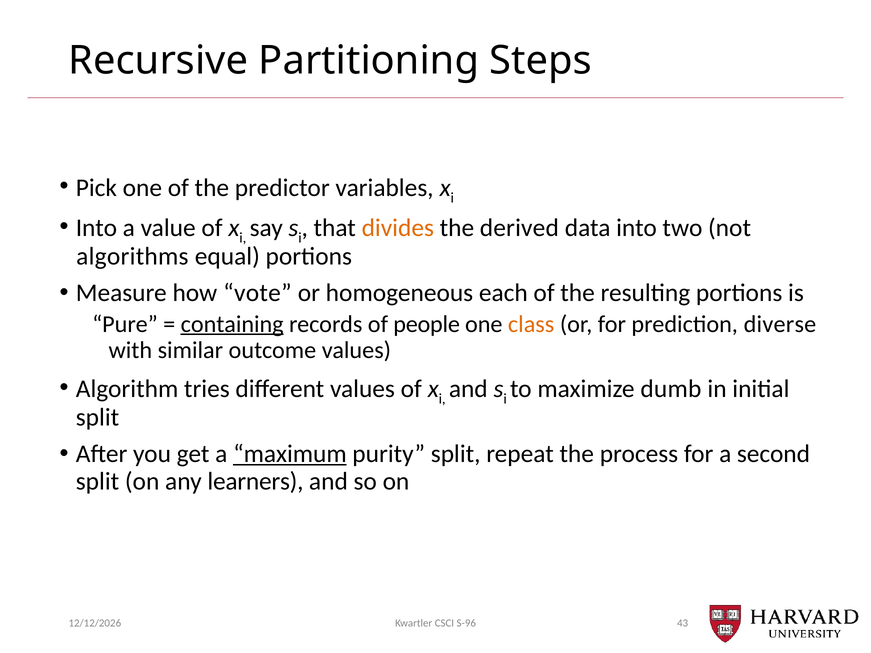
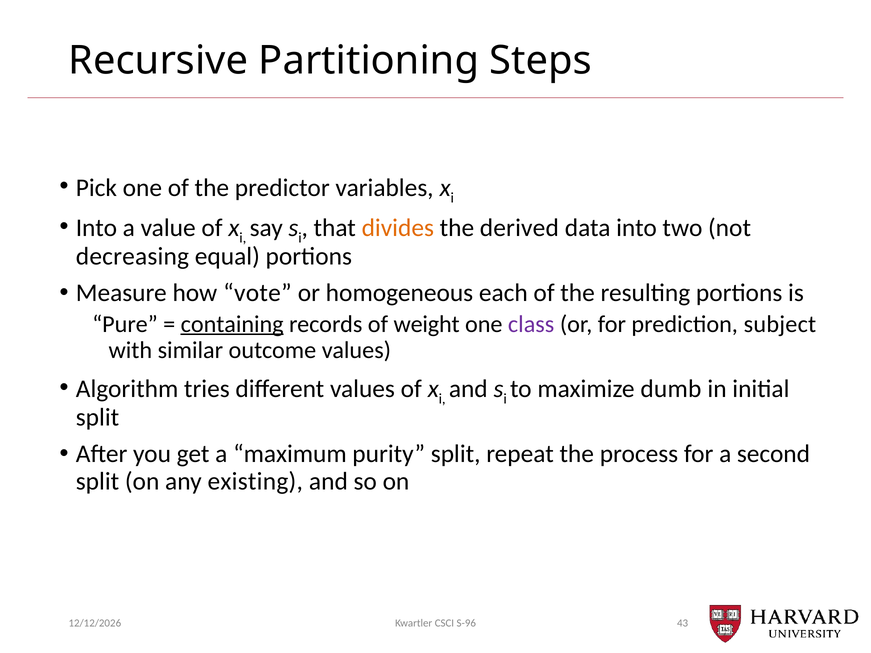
algorithms: algorithms -> decreasing (132, 256)
people: people -> weight (427, 324)
class colour: orange -> purple (531, 324)
diverse: diverse -> subject (780, 324)
maximum underline: present -> none (290, 454)
learners: learners -> existing (255, 481)
